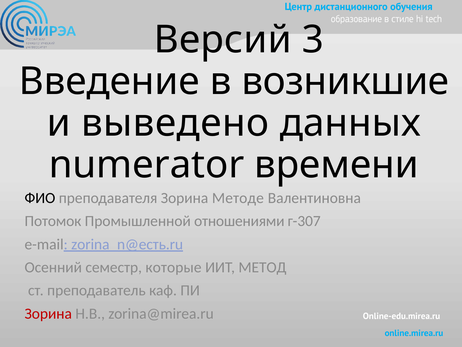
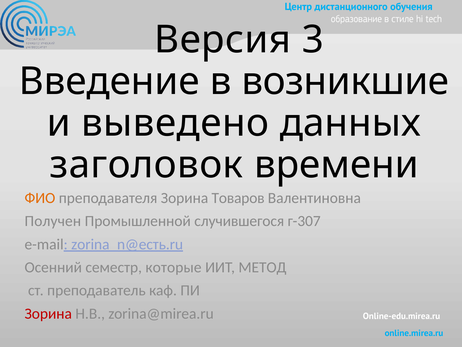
Версий: Версий -> Версия (223, 40)
numerator: numerator -> заголовок (146, 164)
ФИО colour: black -> orange (40, 198)
Методе: Методе -> Товаров (238, 198)
Потомок: Потомок -> Получен (53, 221)
отношениями: отношениями -> случившегося (239, 221)
